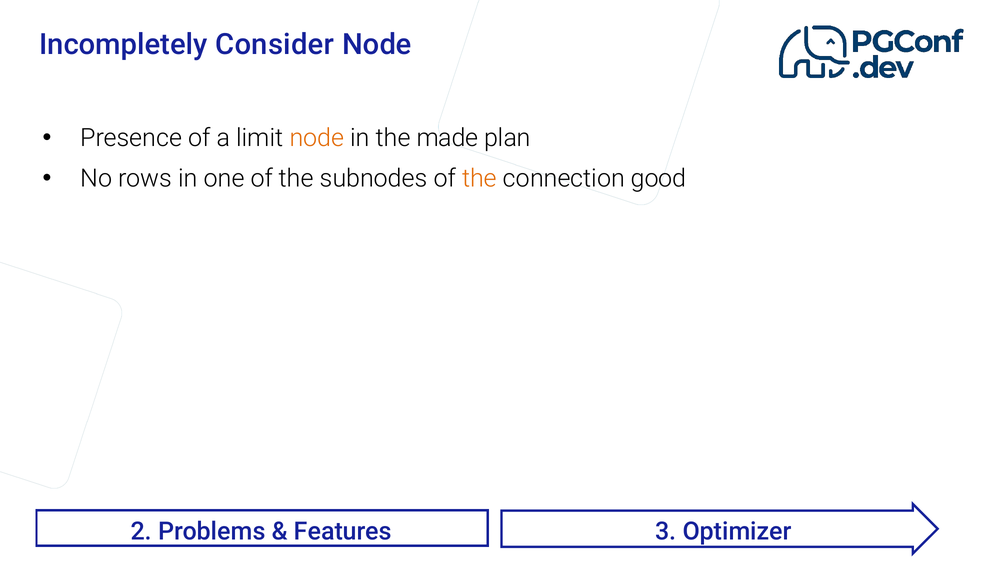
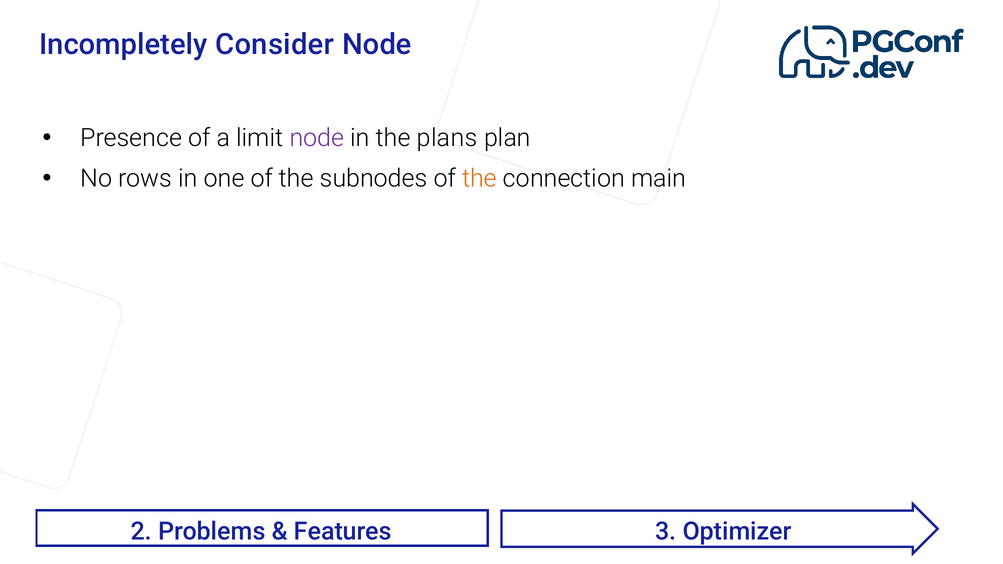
node colour: orange -> purple (317, 138)
made: made -> plans (447, 138)
good: good -> main (658, 179)
